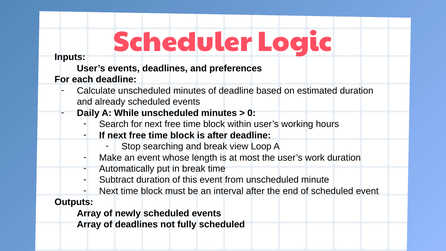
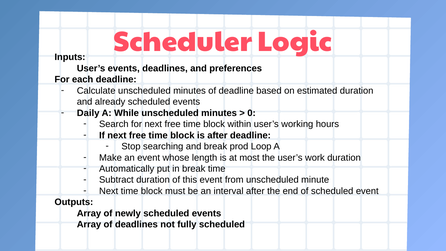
view: view -> prod (239, 146)
